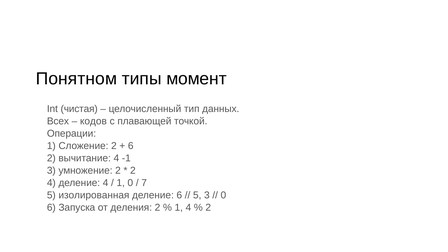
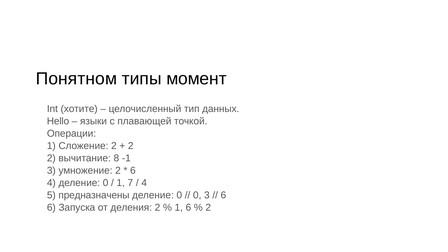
чистая: чистая -> хотите (79, 109)
Всех: Всех -> Hello (58, 121)
кодов: кодов -> языки (93, 121)
6: 6 -> 2 (131, 146)
вычитание 4: 4 -> 8 (116, 158)
2: 2 -> 6 (133, 171)
4 деление 4: 4 -> 0 (106, 183)
1 0: 0 -> 7 (130, 183)
7: 7 -> 4 (144, 183)
изолированная: изолированная -> предназначены (94, 195)
6: 6 -> 0 (179, 195)
5: 5 -> 0 (197, 195)
0: 0 -> 6 (223, 195)
1 4: 4 -> 6 (188, 208)
